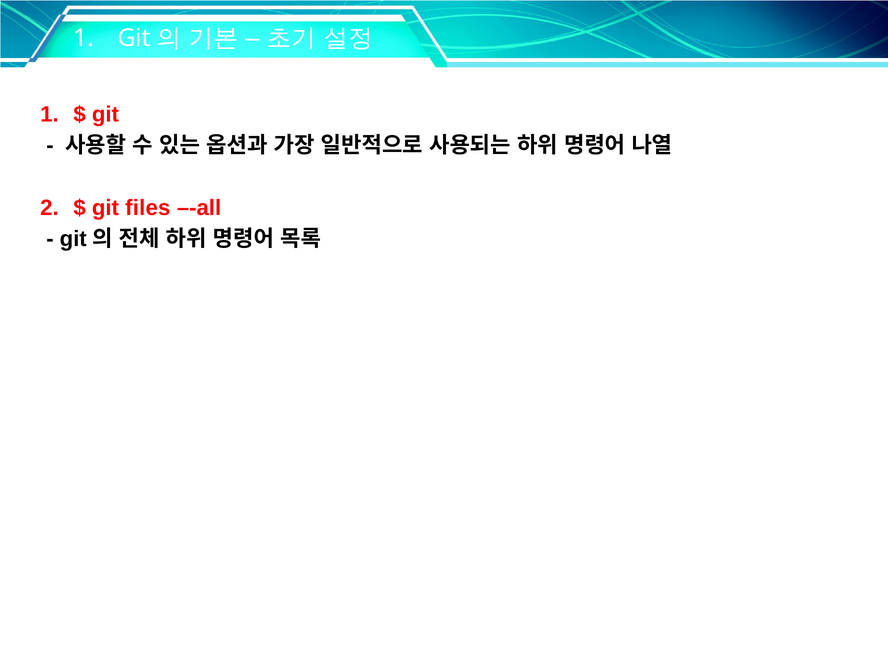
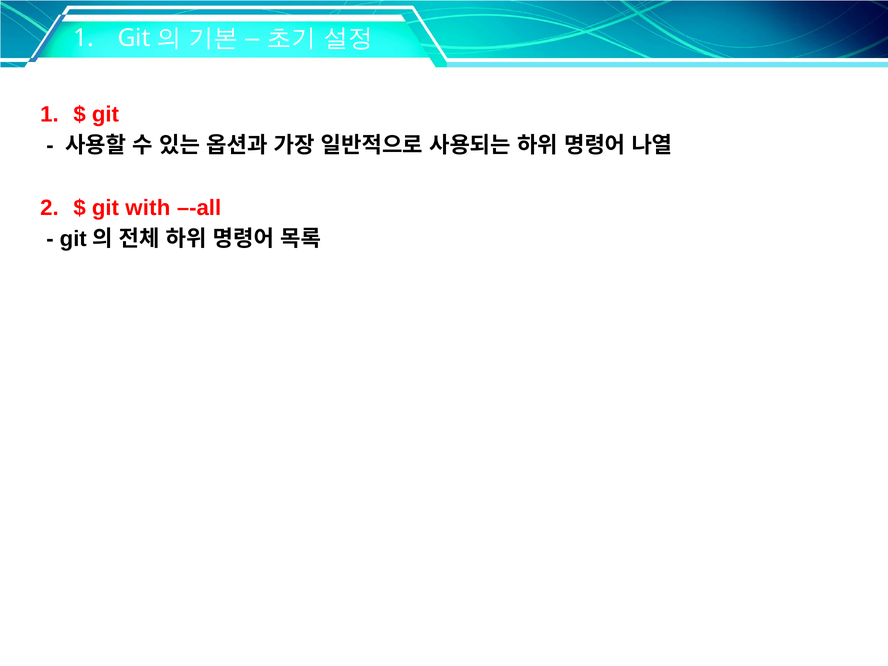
files: files -> with (148, 208)
